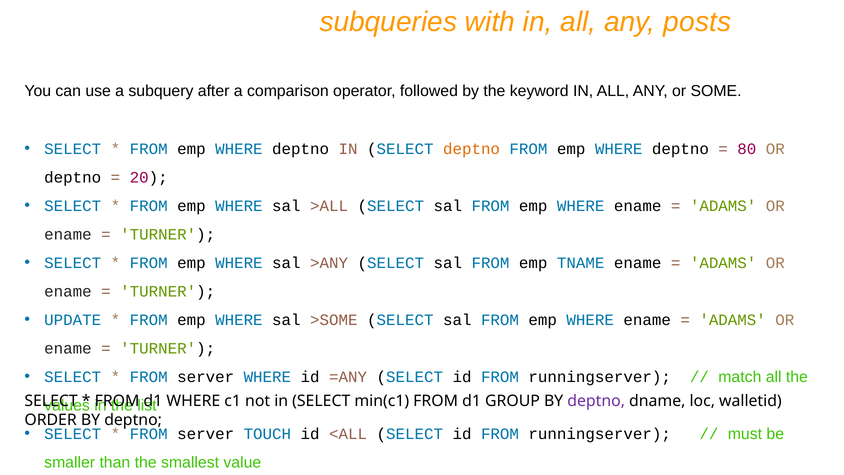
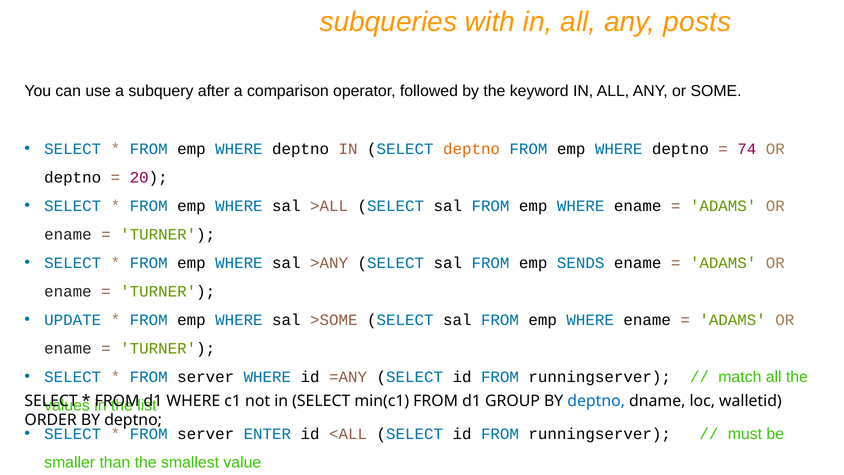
80: 80 -> 74 (747, 149)
TNAME: TNAME -> SENDS (581, 263)
deptno colour: purple -> blue (596, 401)
TOUCH: TOUCH -> ENTER (267, 434)
